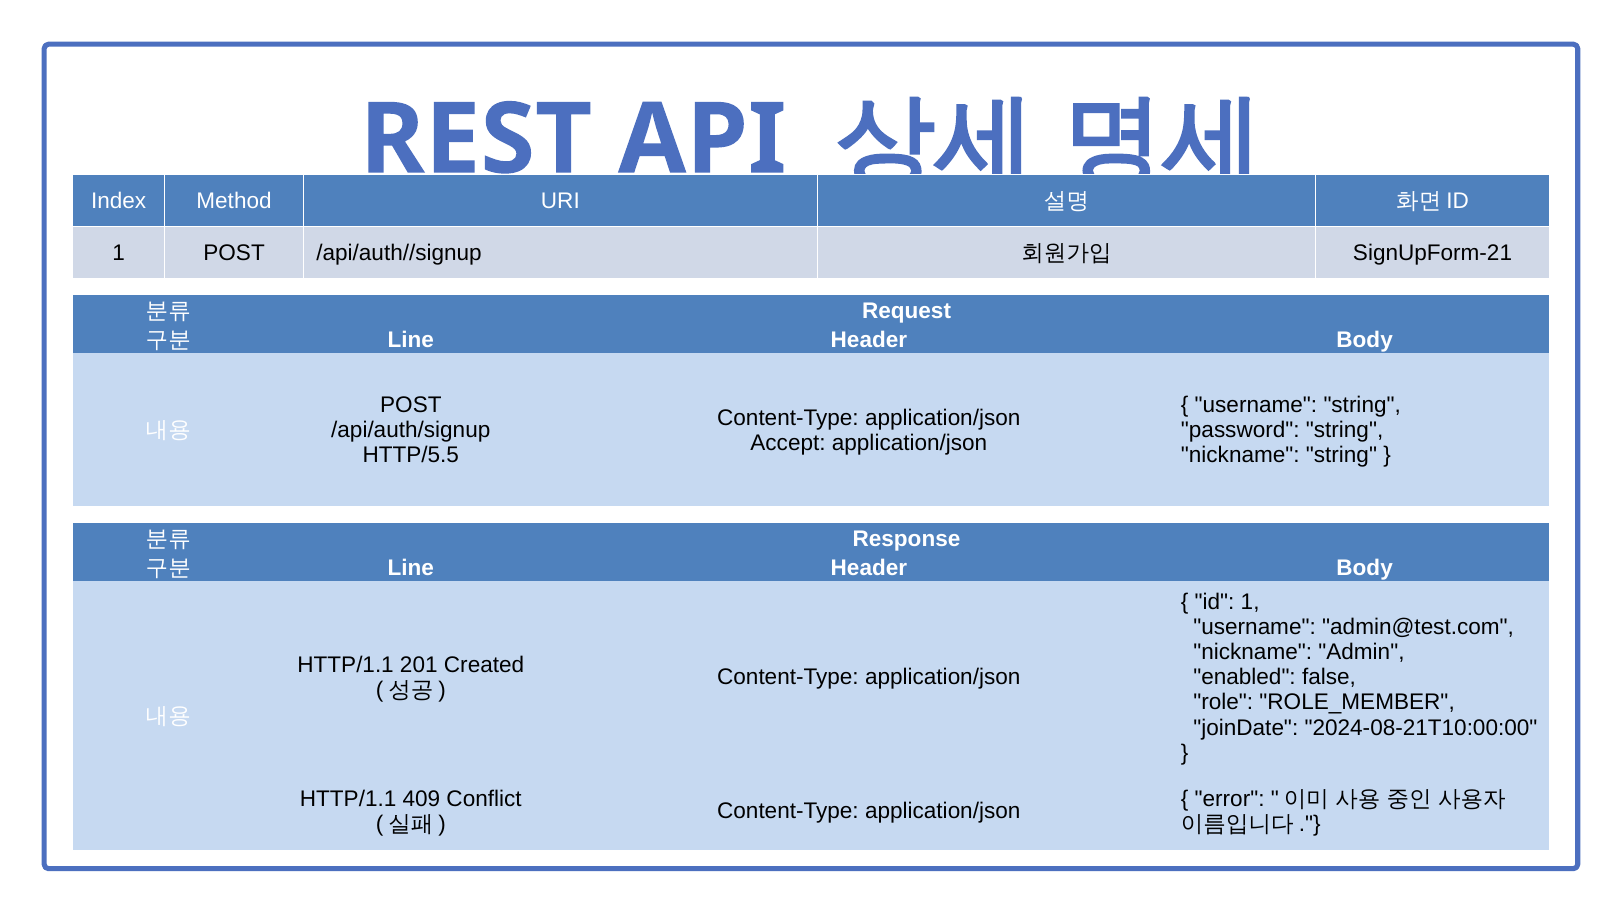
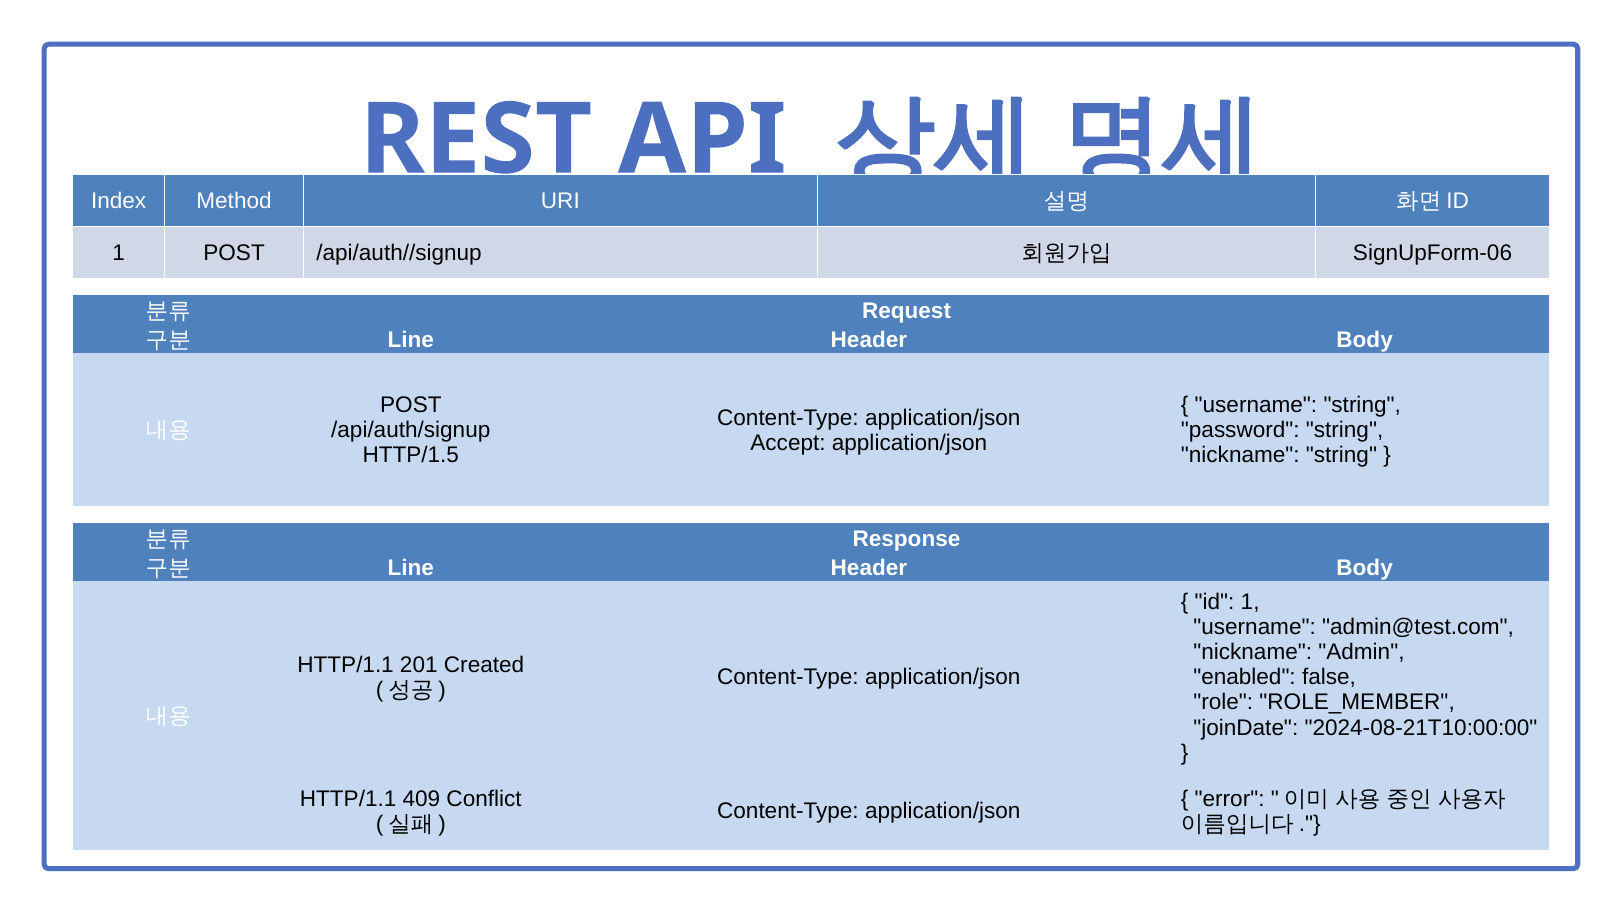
SignUpForm-21: SignUpForm-21 -> SignUpForm-06 (1433, 252)
HTTP/5.5: HTTP/5.5 -> HTTP/1.5 (411, 455)
